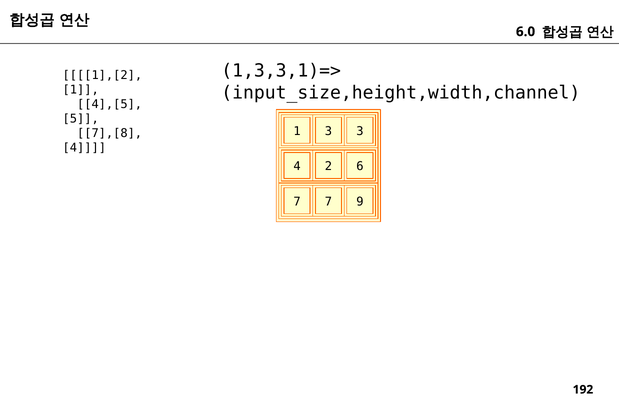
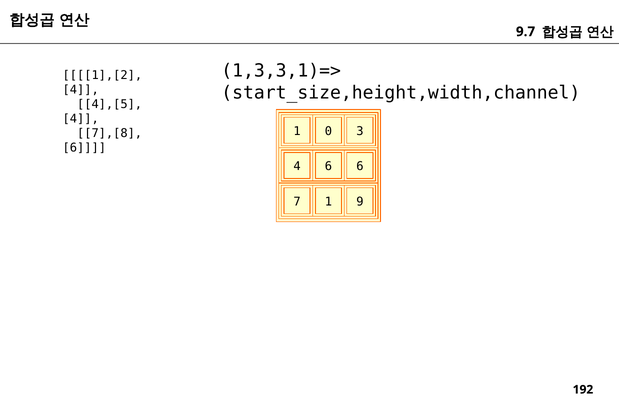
6.0: 6.0 -> 9.7 (526, 32)
1: 1 -> 4 (81, 90)
input_size,height,width,channel: input_size,height,width,channel -> start_size,height,width,channel (401, 93)
5: 5 -> 4 (81, 119)
1 3: 3 -> 0 (328, 131)
4: 4 -> 6 (84, 148)
4 2: 2 -> 6 (328, 167)
7 7: 7 -> 1 (328, 202)
